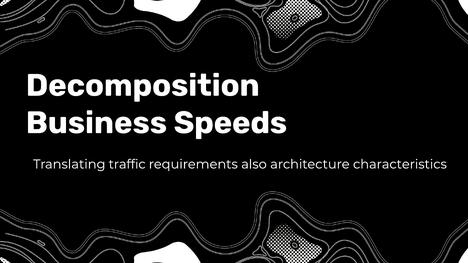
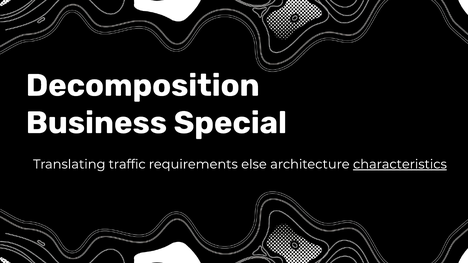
Speeds: Speeds -> Special (230, 123)
also: also -> else (254, 164)
characteristics underline: none -> present (400, 164)
